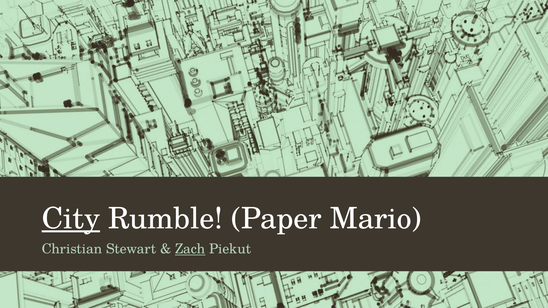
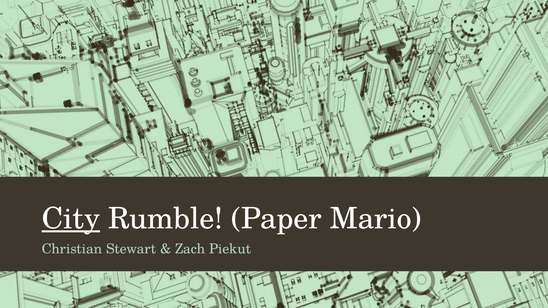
Zach underline: present -> none (190, 249)
